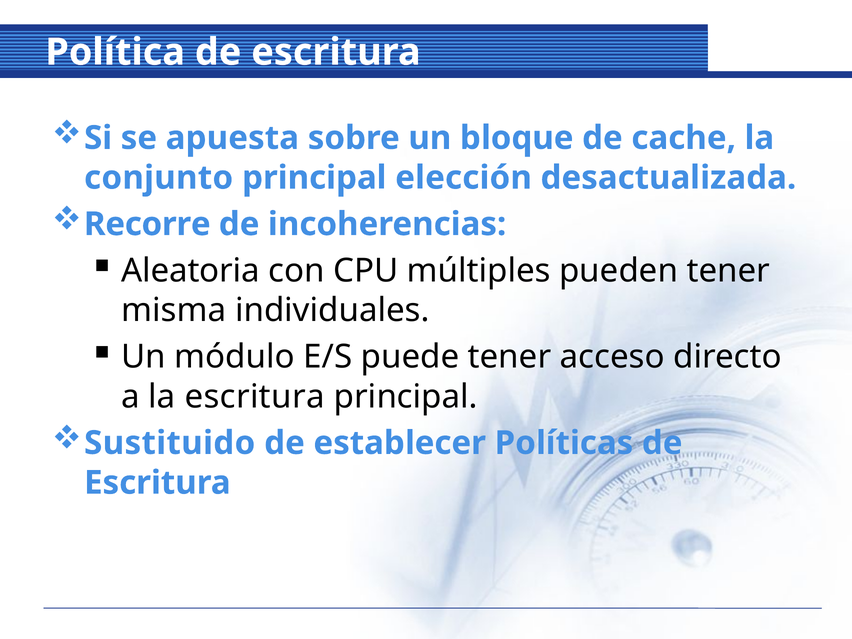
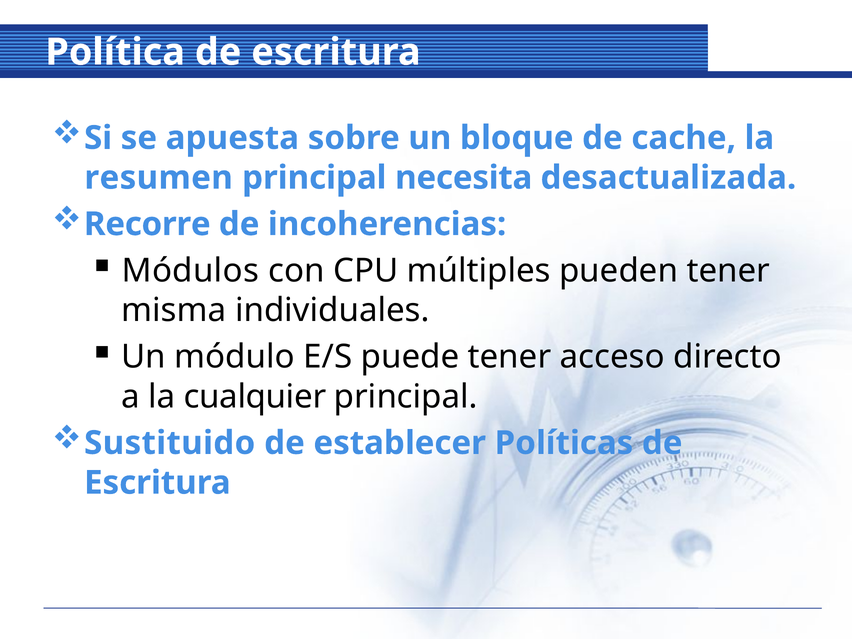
conjunto: conjunto -> resumen (159, 178)
elección: elección -> necesita (464, 178)
Aleatoria: Aleatoria -> Módulos (190, 271)
la escritura: escritura -> cualquier (255, 397)
